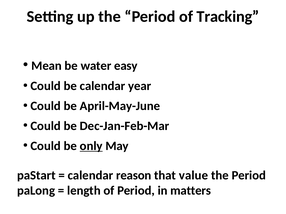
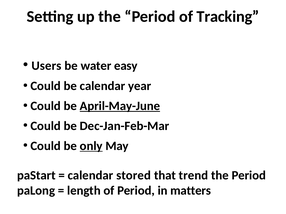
Mean: Mean -> Users (46, 66)
April-May-June underline: none -> present (120, 106)
reason: reason -> stored (134, 176)
value: value -> trend (193, 176)
